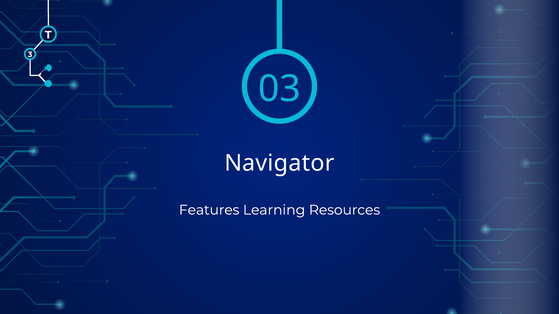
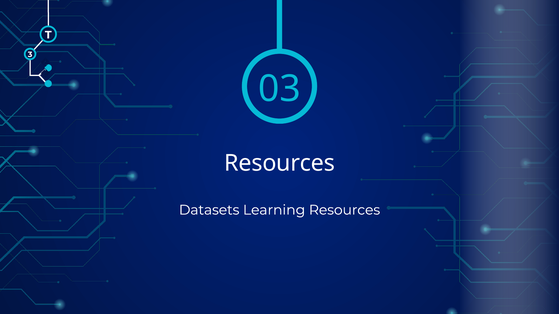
Navigator: Navigator -> Resources (280, 163)
Features: Features -> Datasets (209, 210)
